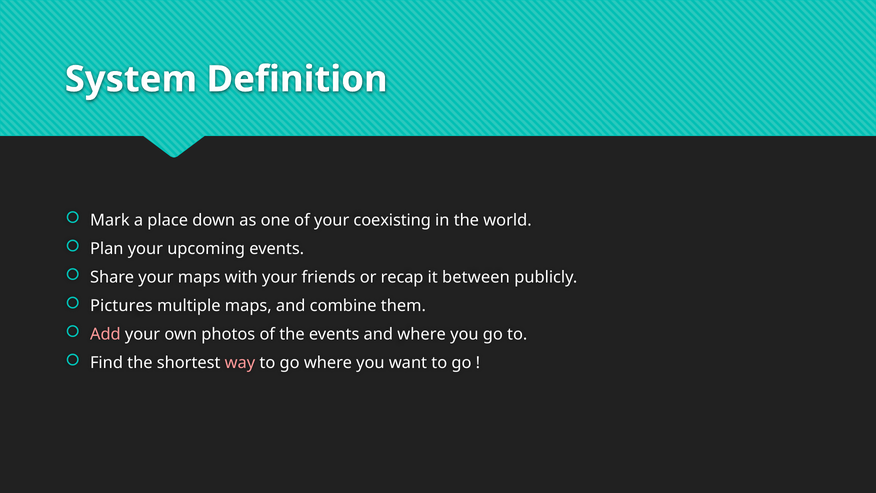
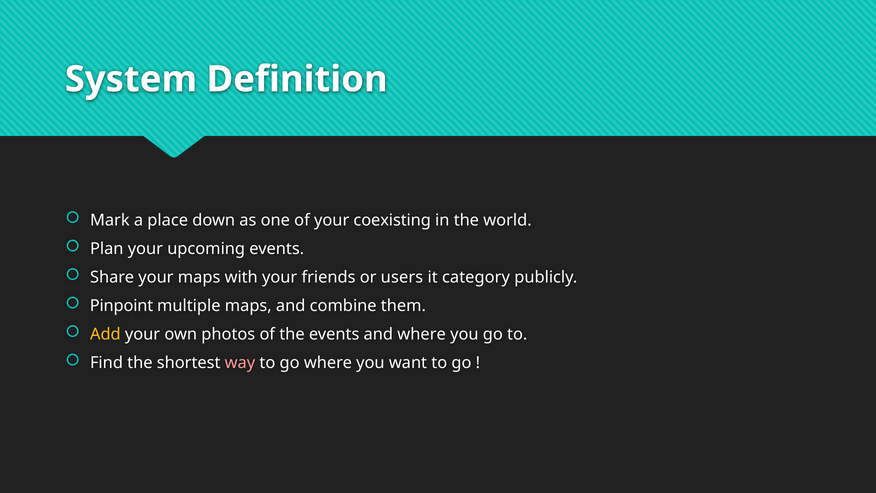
recap: recap -> users (402, 277)
between: between -> category (476, 277)
Pictures: Pictures -> Pinpoint (122, 306)
Add colour: pink -> yellow (105, 334)
